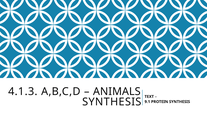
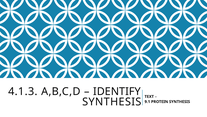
ANIMALS: ANIMALS -> IDENTIFY (117, 91)
